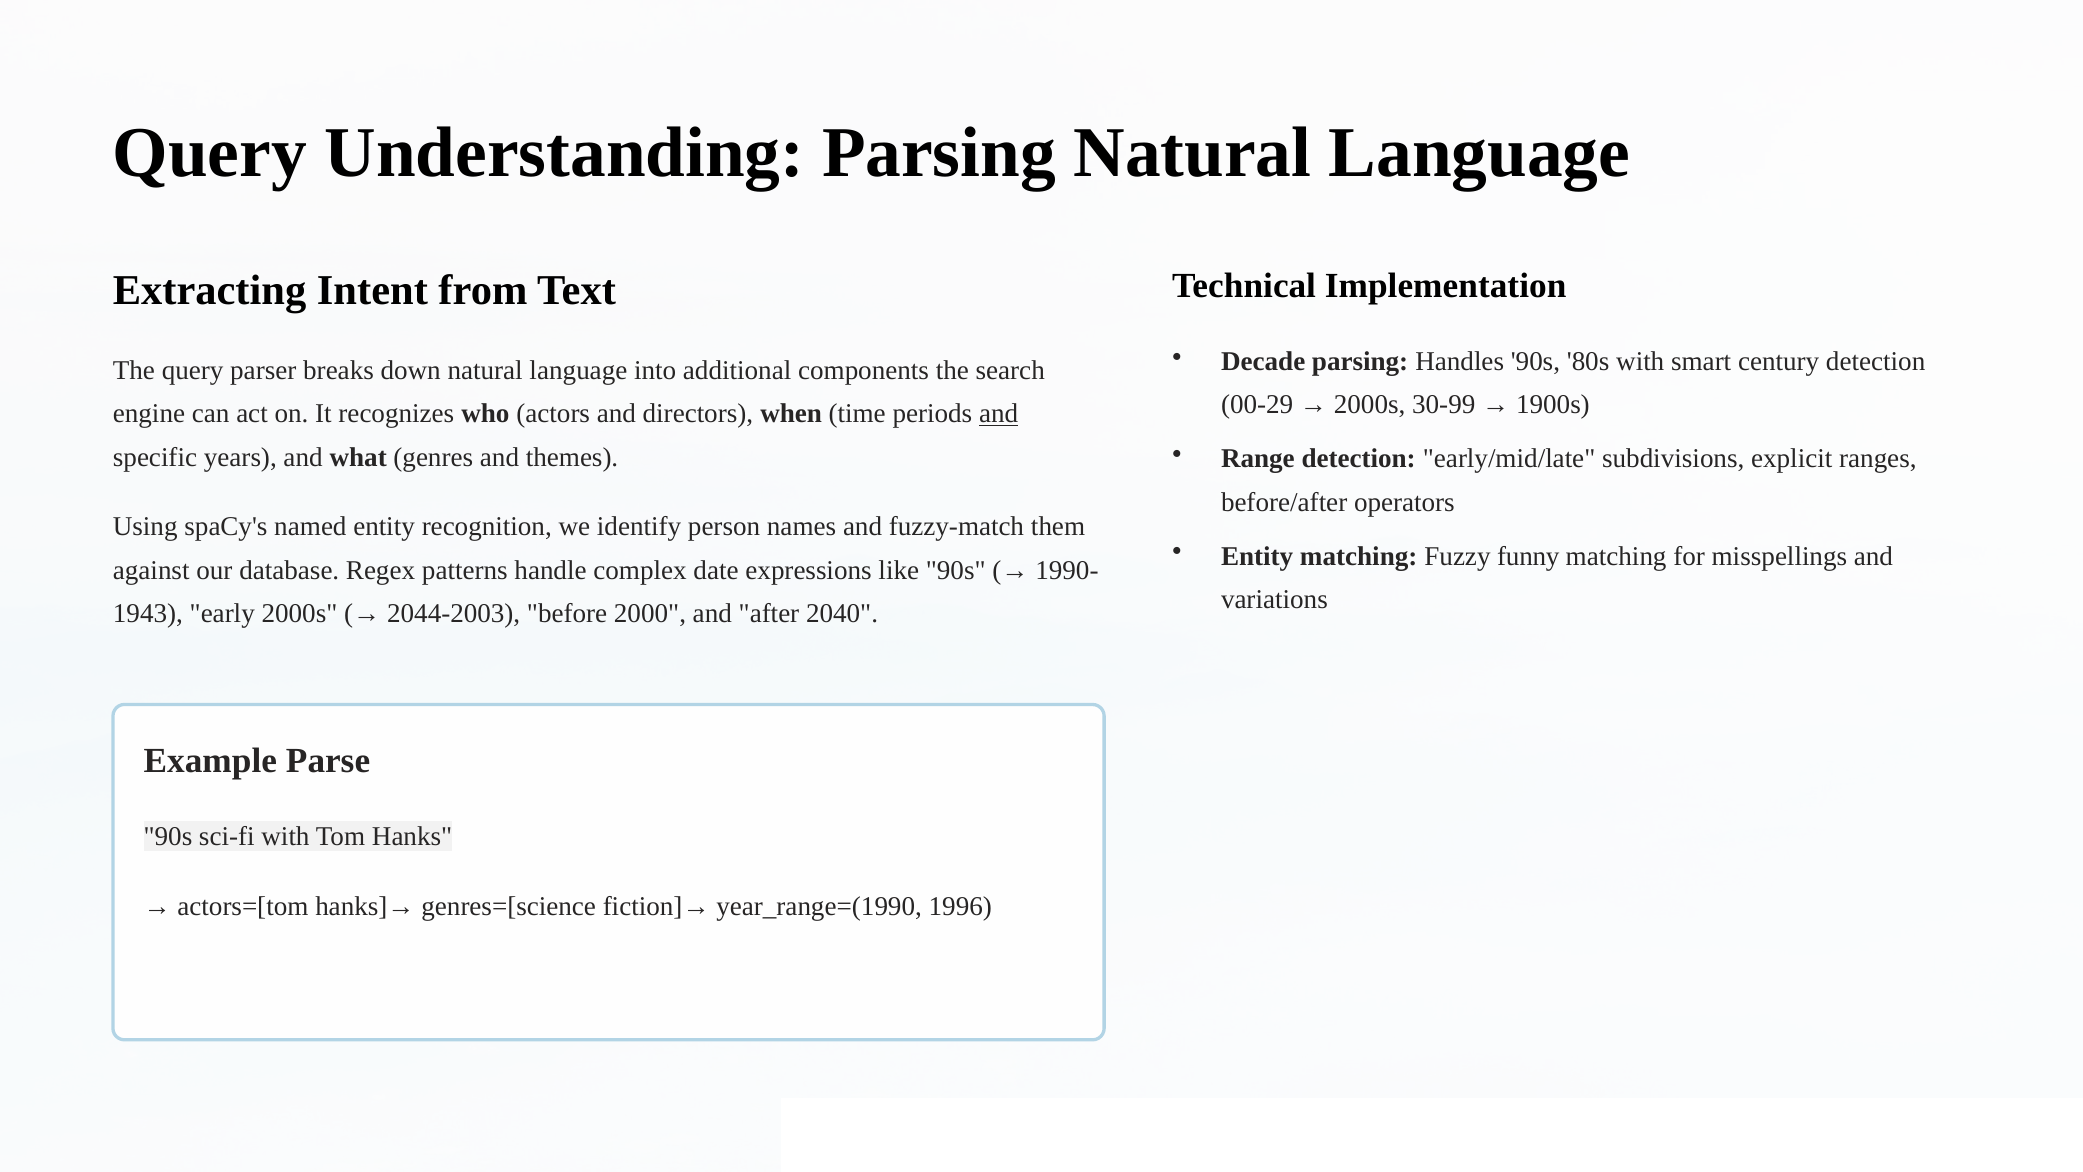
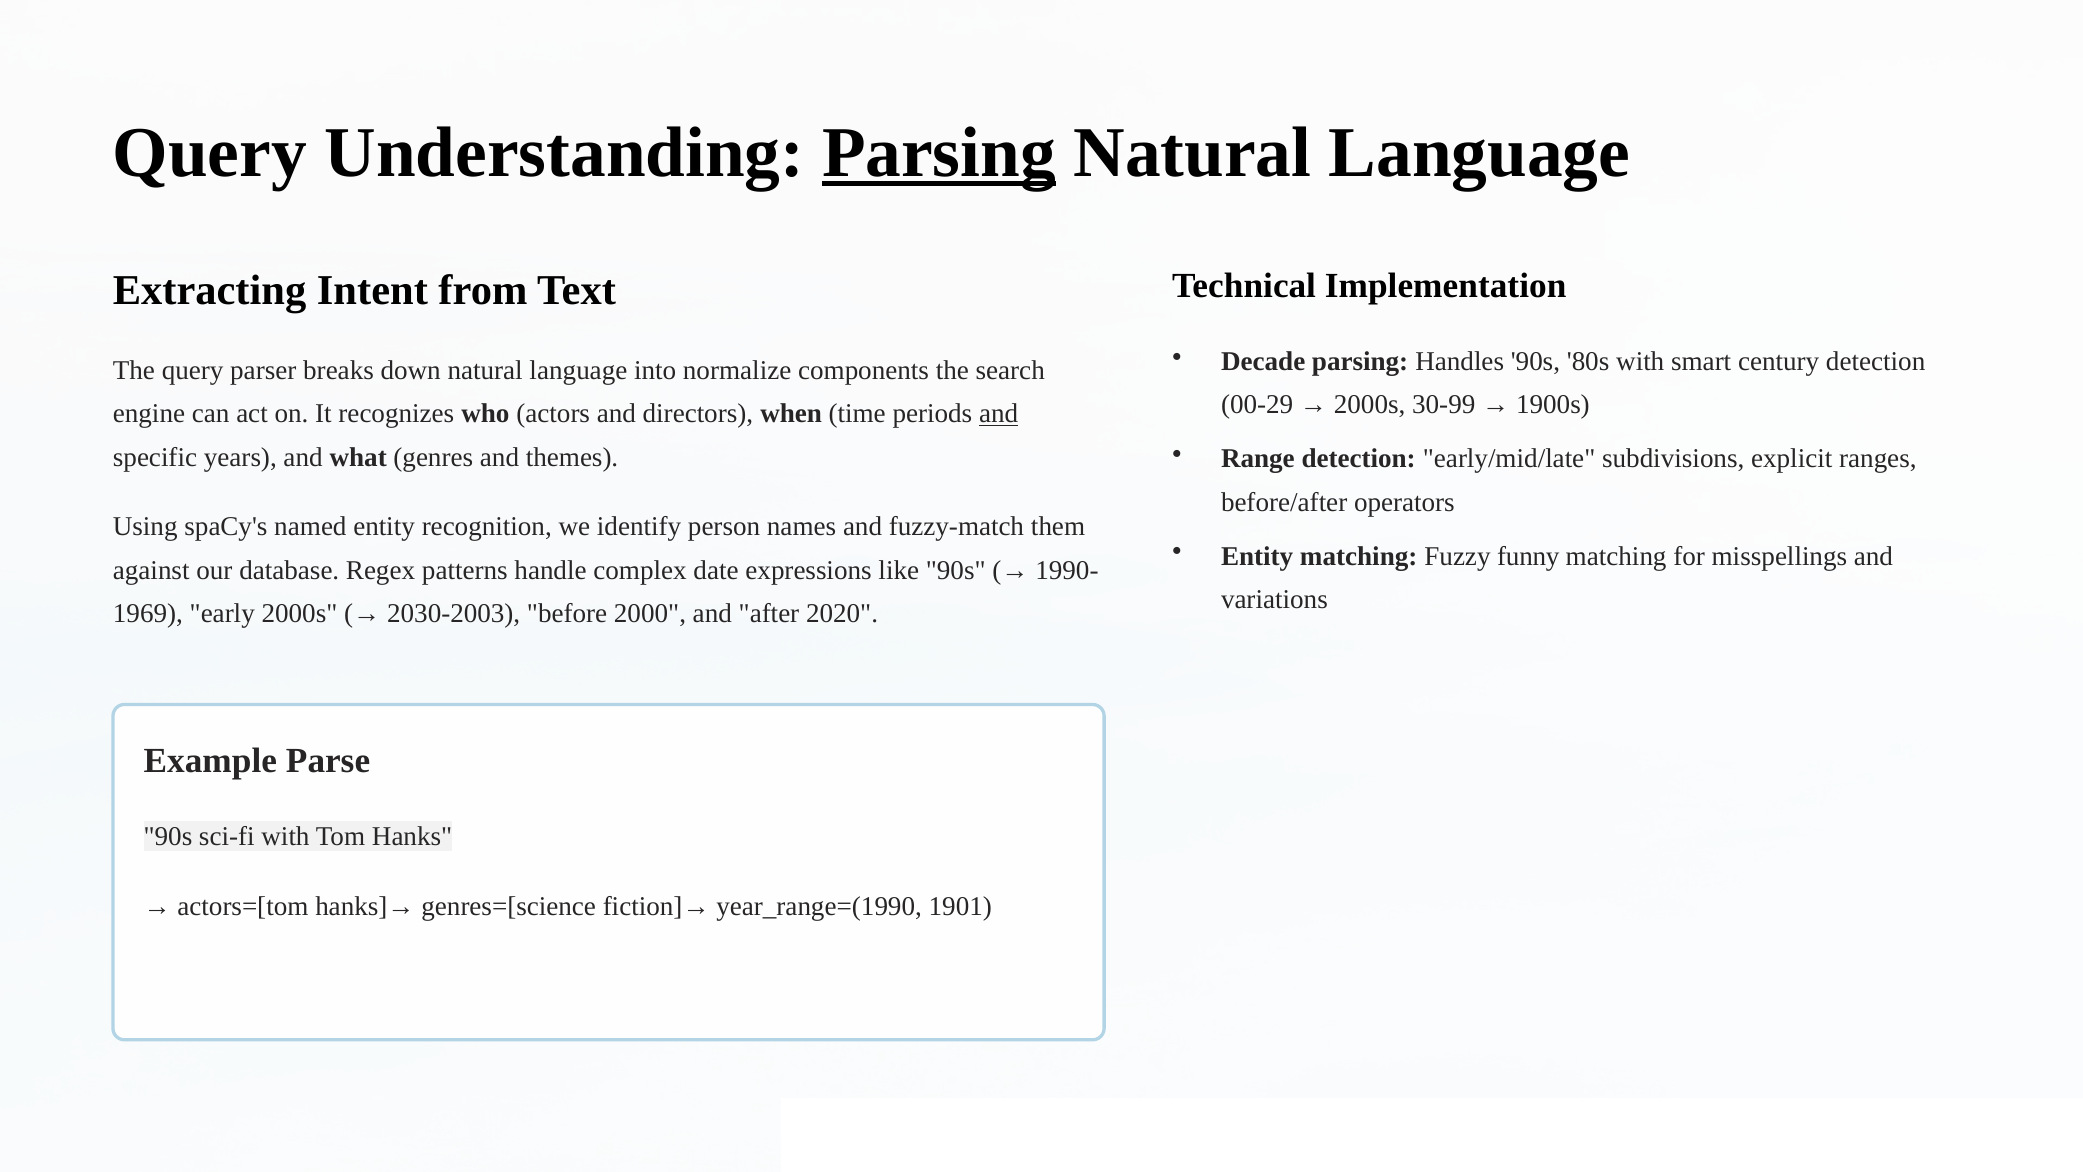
Parsing underline: none -> present (939, 153)
additional: additional -> normalize (737, 370)
1943: 1943 -> 1969 (148, 614)
2044-2003: 2044-2003 -> 2030-2003 (454, 614)
2040: 2040 -> 2020 (842, 614)
1996: 1996 -> 1901 (960, 906)
